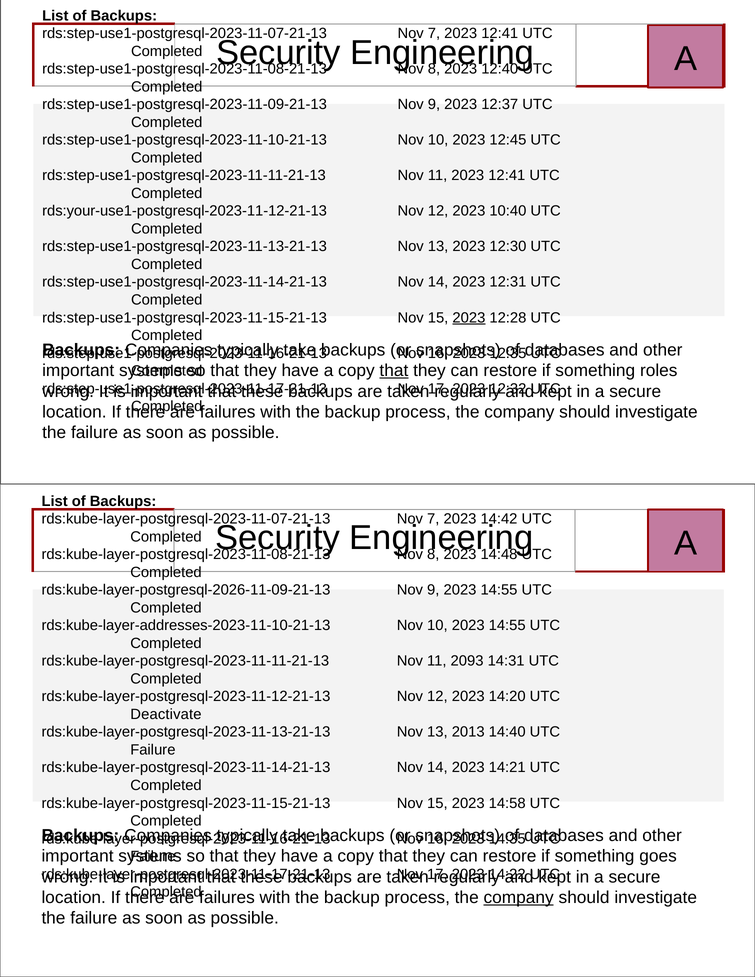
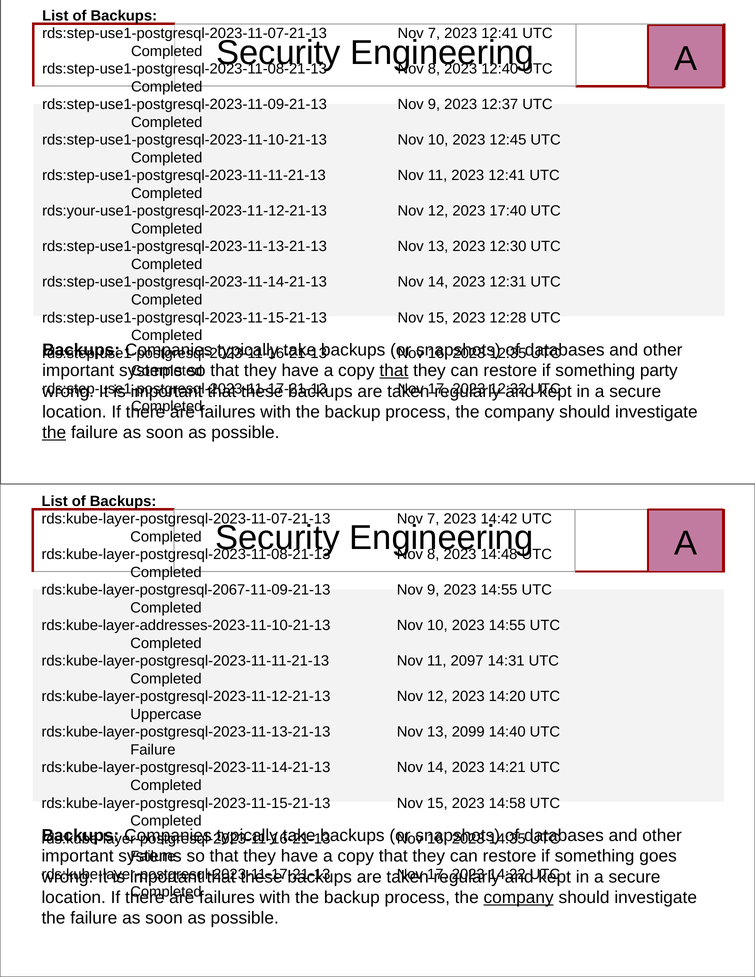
10:40: 10:40 -> 17:40 (508, 211)
2023 underline: present -> none (469, 318)
roles: roles -> party (659, 371)
the underline: none -> present (54, 433)
rds:kube-layer-postgresql-2026-11-09-21-13: rds:kube-layer-postgresql-2026-11-09-21-13 -> rds:kube-layer-postgresql-2067-11-09-21-13 (186, 590)
2093: 2093 -> 2097 (467, 661)
Deactivate: Deactivate -> Uppercase (166, 714)
2013: 2013 -> 2099 (468, 732)
